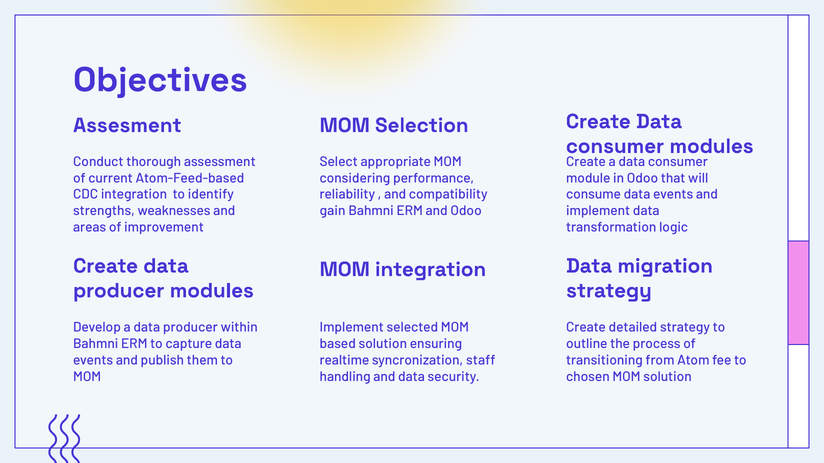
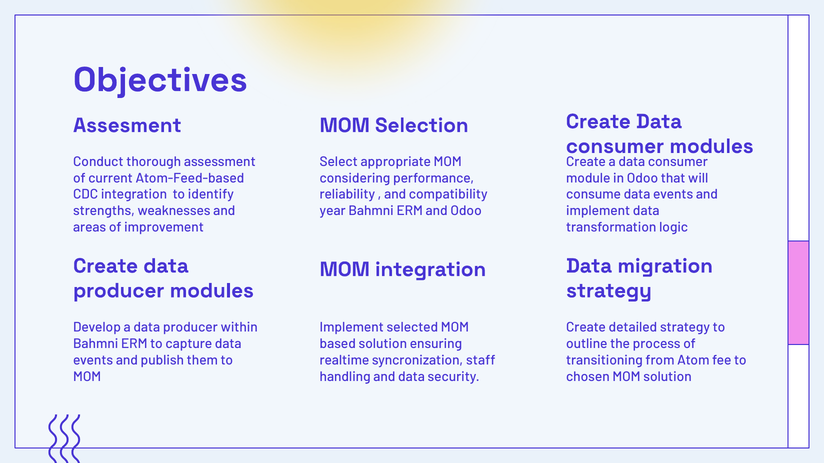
gain: gain -> year (333, 211)
